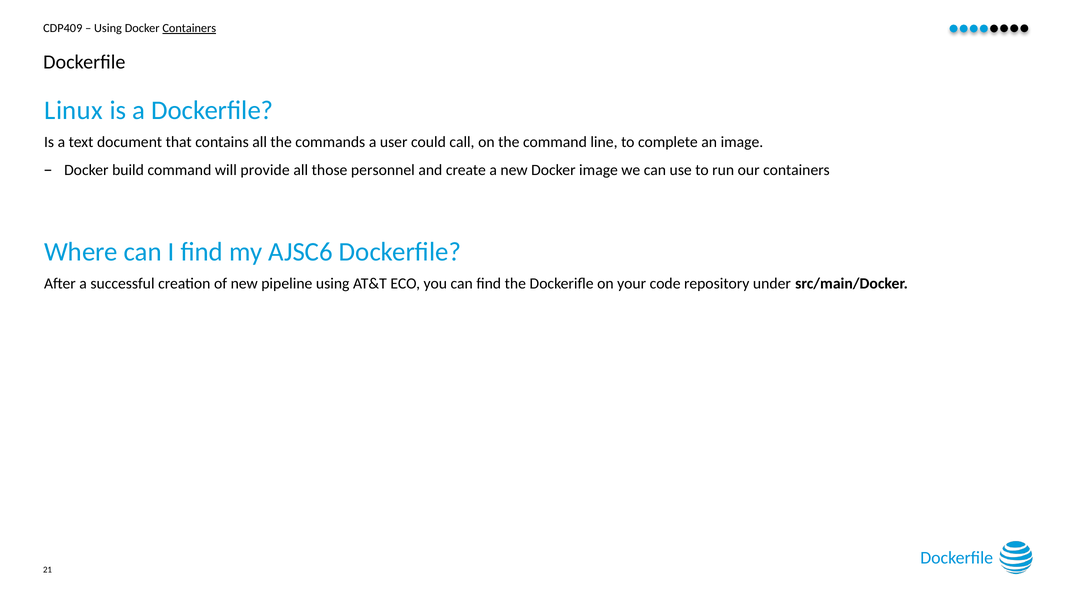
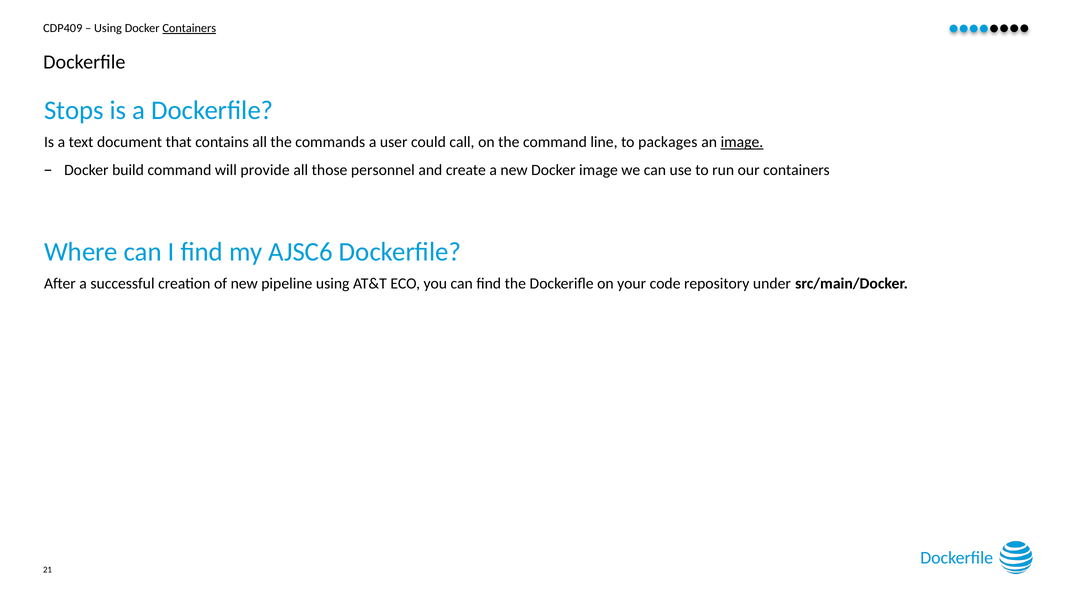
Linux: Linux -> Stops (74, 110)
complete: complete -> packages (668, 142)
image underline: none -> present (742, 142)
